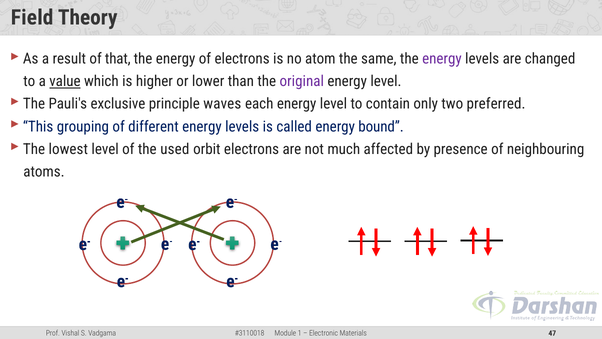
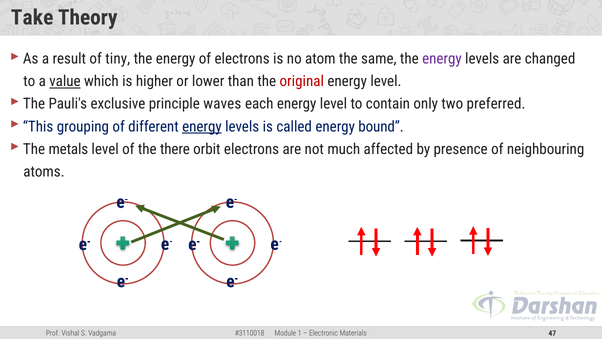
Field: Field -> Take (32, 17)
that: that -> tiny (118, 59)
original colour: purple -> red (302, 81)
energy underline: none -> present (202, 126)
lowest: lowest -> metals (68, 149)
used: used -> there (175, 149)
